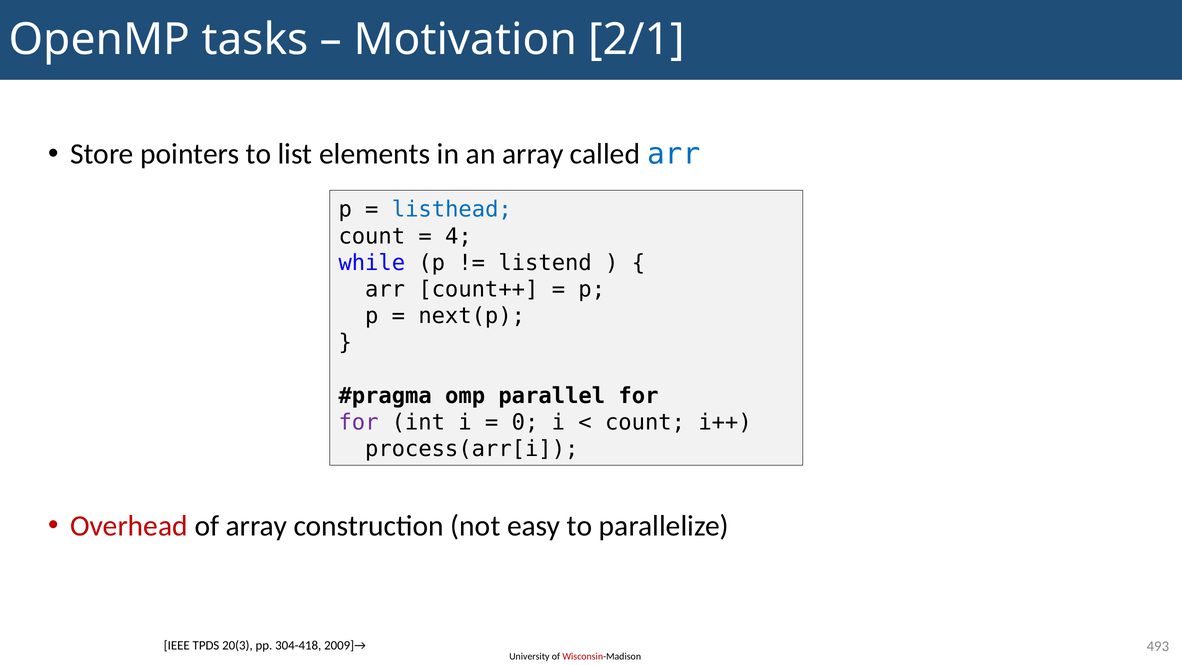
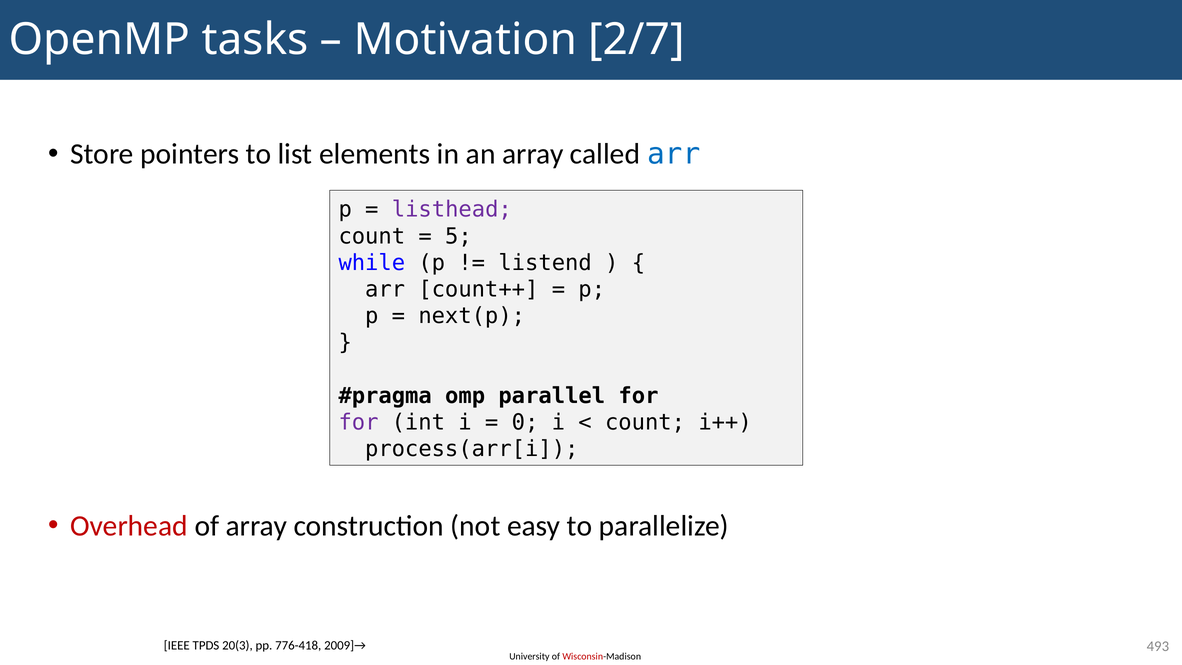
2/1: 2/1 -> 2/7 (637, 40)
listhead colour: blue -> purple (452, 210)
4: 4 -> 5 (458, 236)
304-418: 304-418 -> 776-418 (298, 645)
